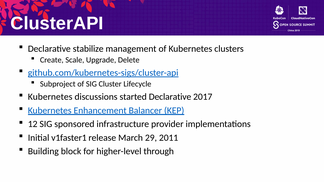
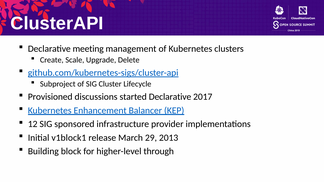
stabilize: stabilize -> meeting (88, 49)
Kubernetes: Kubernetes -> Provisioned (50, 97)
v1faster1: v1faster1 -> v1block1 (69, 138)
2011: 2011 -> 2013 (169, 138)
